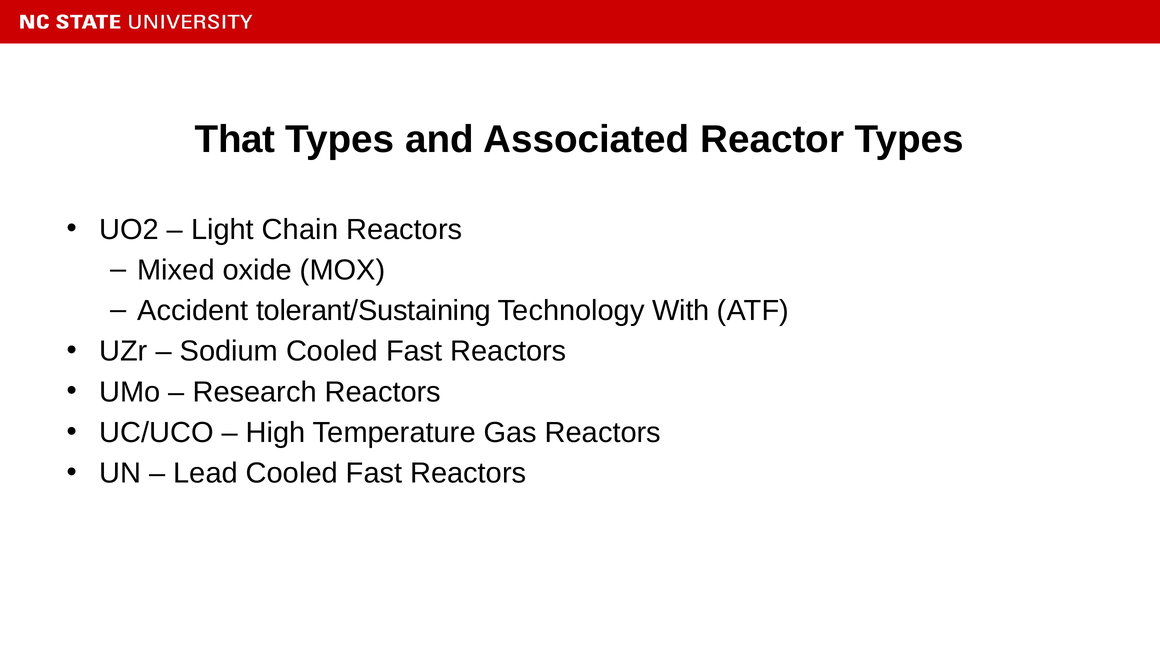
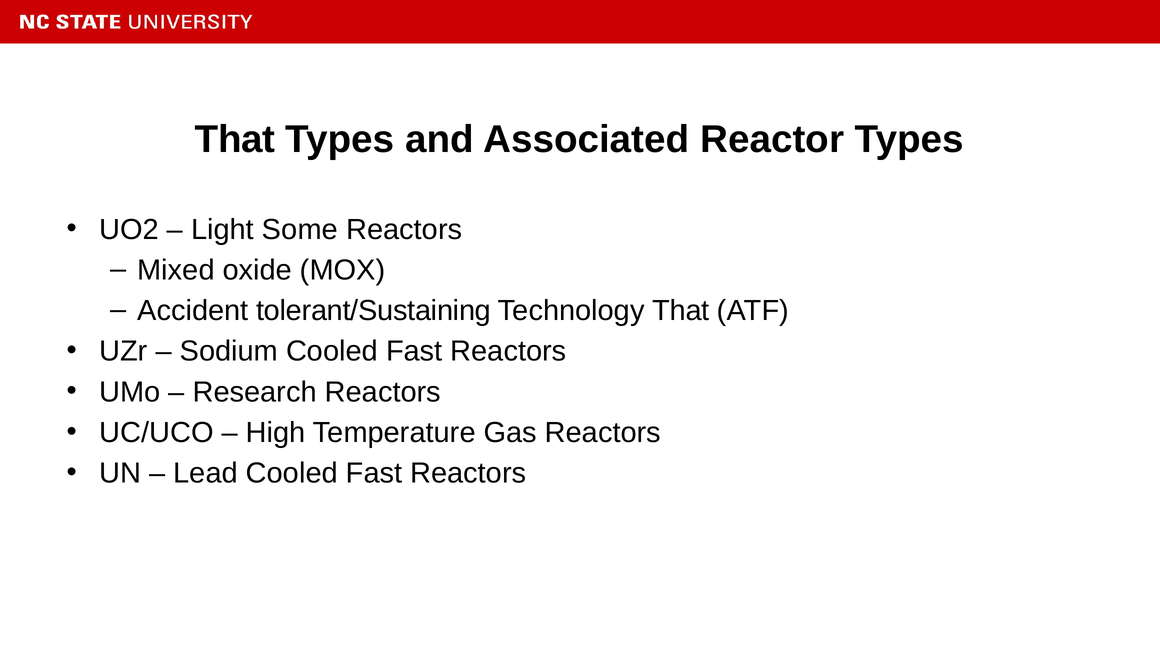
Chain: Chain -> Some (300, 229)
Technology With: With -> That (681, 311)
